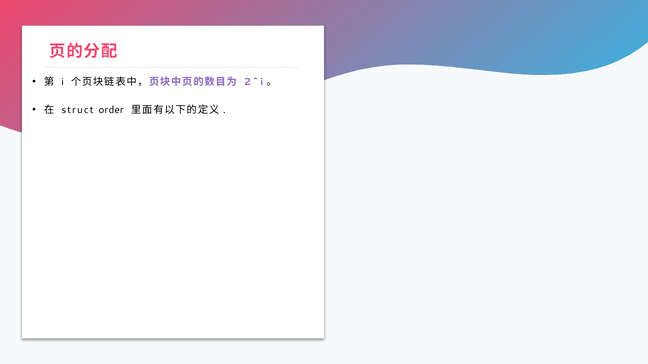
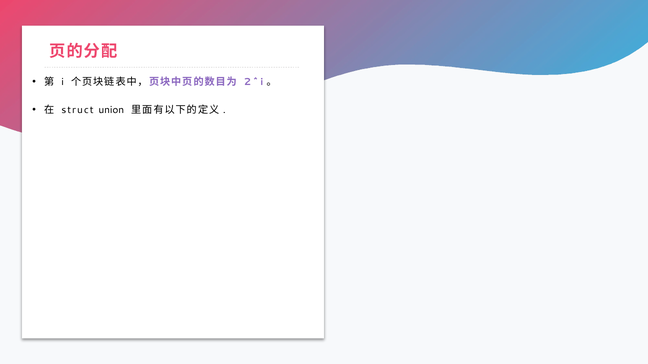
order: order -> union (111, 110)
